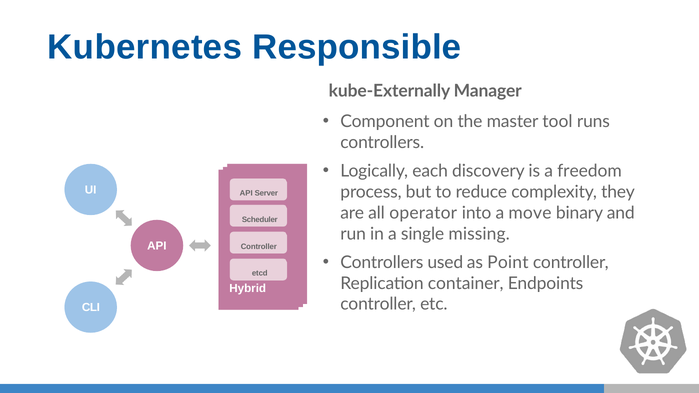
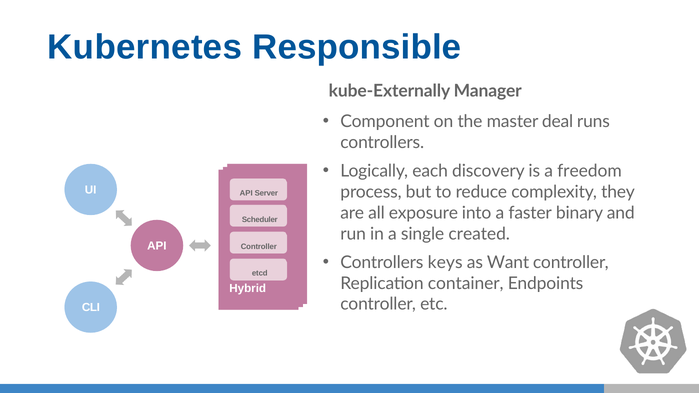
tool: tool -> deal (558, 122)
operator: operator -> exposure (423, 213)
move: move -> faster (530, 213)
missing: missing -> created (479, 234)
used: used -> keys (445, 262)
Point: Point -> Want (508, 262)
